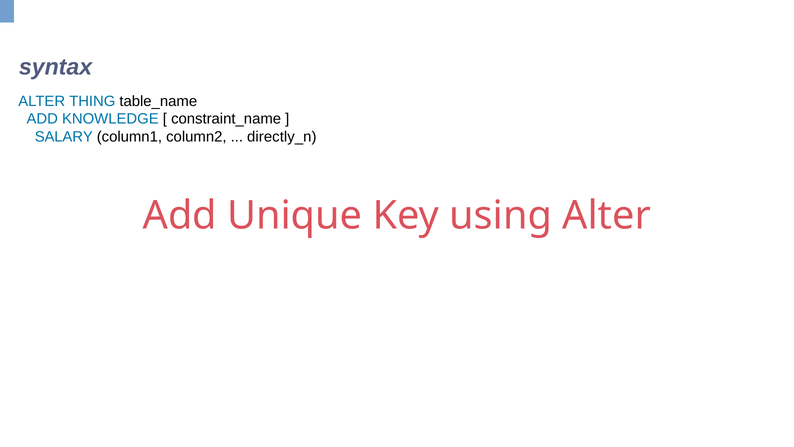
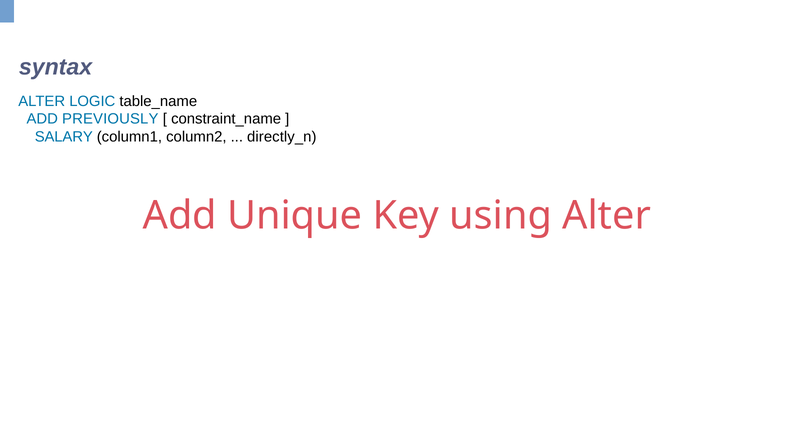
THING: THING -> LOGIC (92, 101)
KNOWLEDGE: KNOWLEDGE -> PREVIOUSLY (110, 119)
